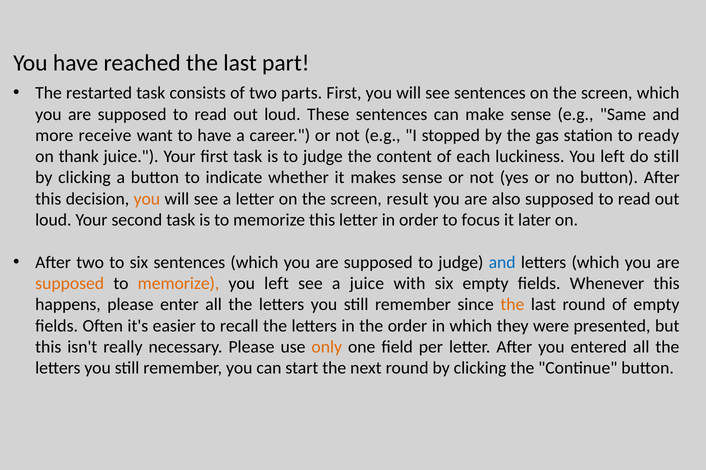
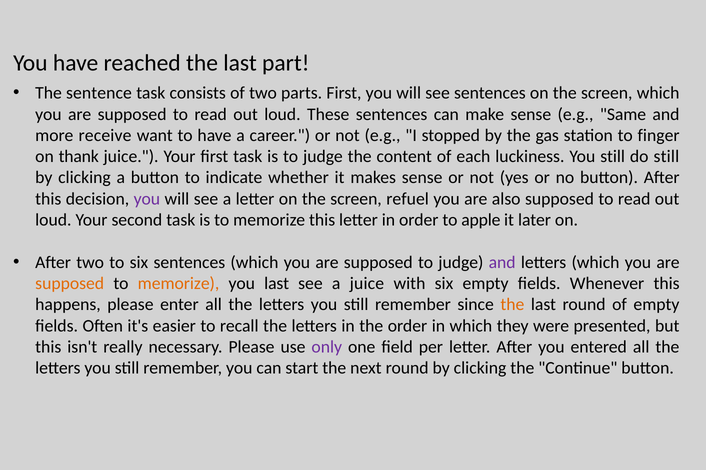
restarted: restarted -> sentence (99, 93)
ready: ready -> finger (659, 136)
left: left -> still (613, 157)
you colour: orange -> purple (147, 199)
result: result -> refuel (408, 199)
focus: focus -> apple (481, 220)
and colour: blue -> purple (502, 263)
left: left -> last (277, 284)
only colour: orange -> purple (327, 347)
